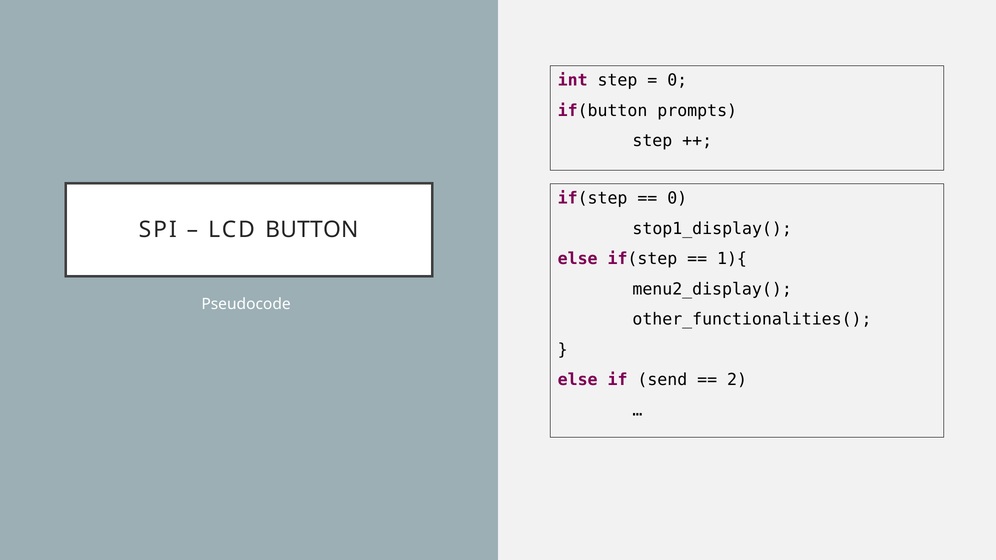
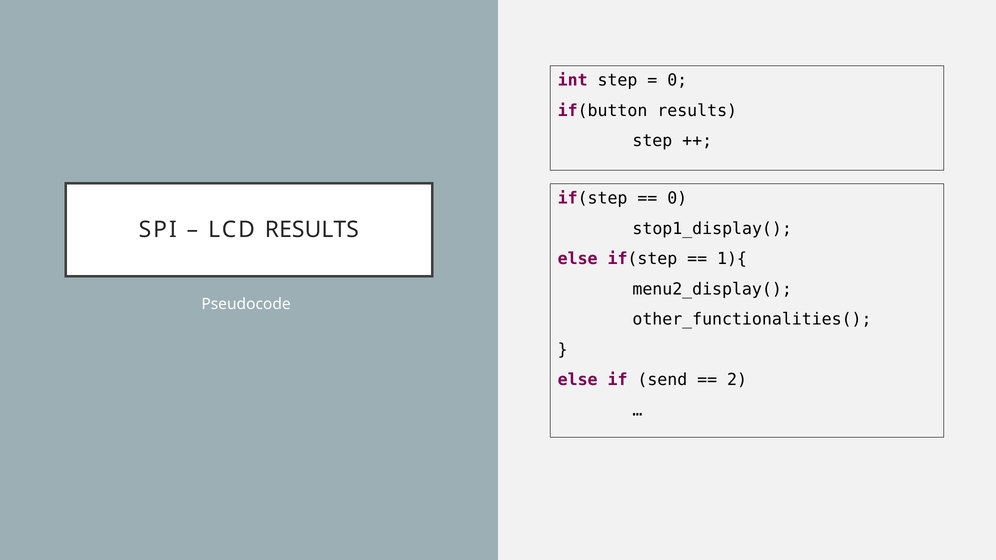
if(button prompts: prompts -> results (697, 111)
LCD BUTTON: BUTTON -> RESULTS (312, 230)
